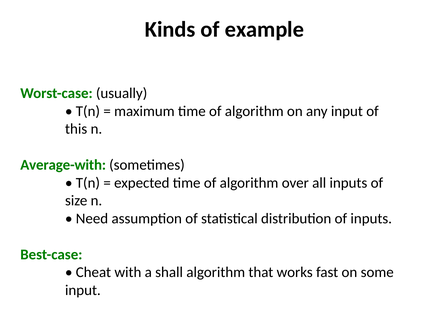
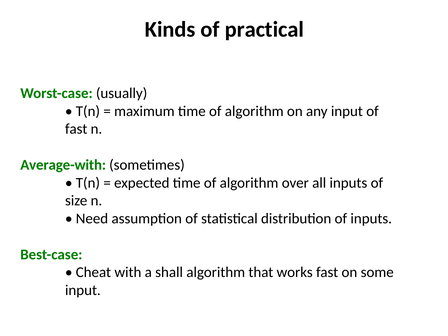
example: example -> practical (264, 30)
this: this -> fast (76, 129)
